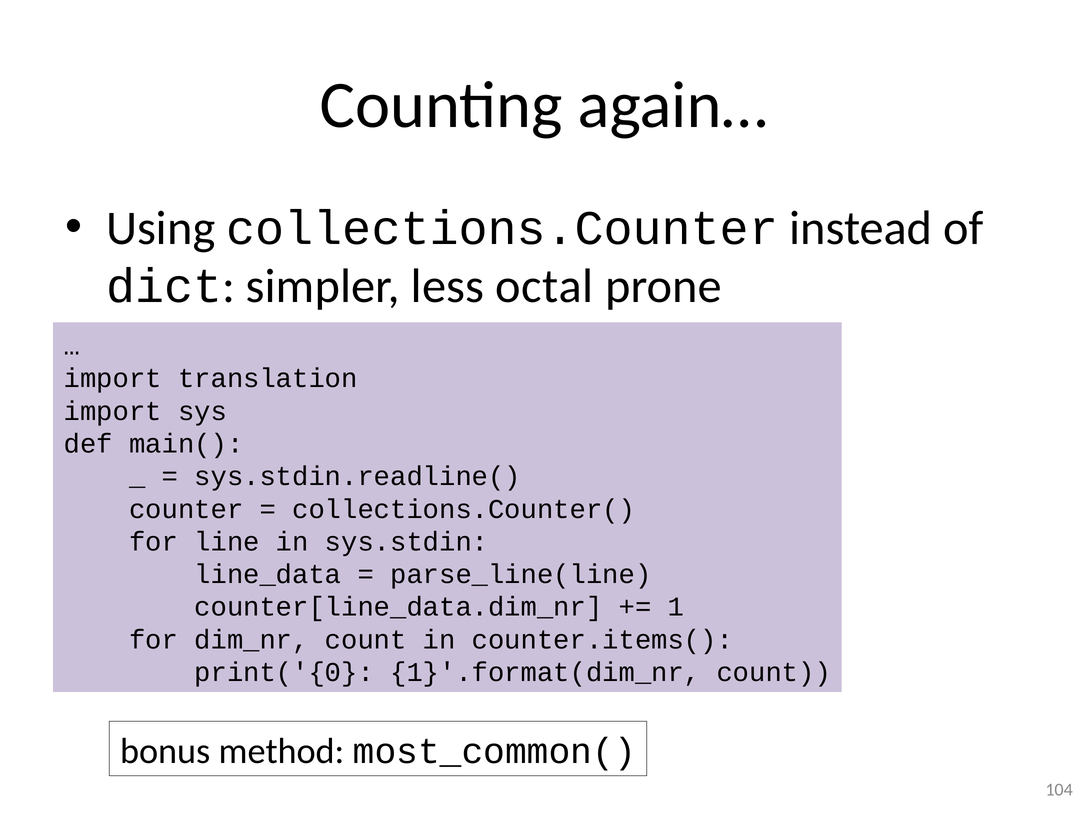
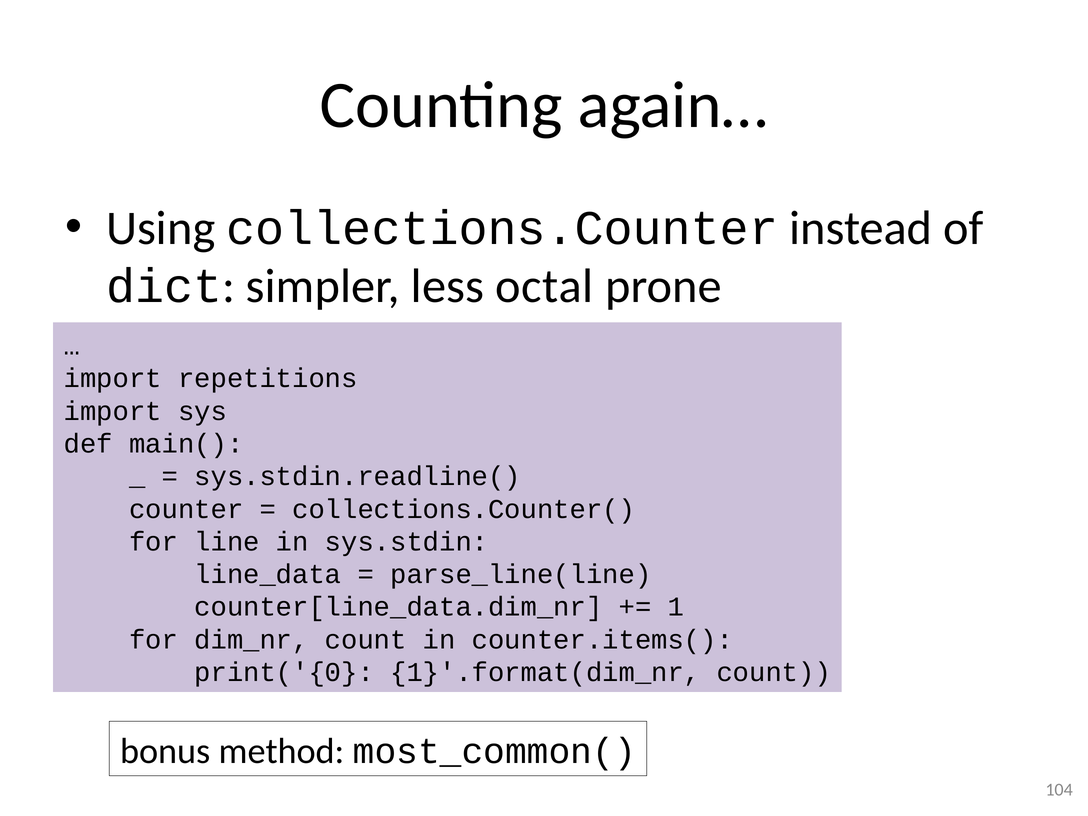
translation: translation -> repetitions (268, 379)
